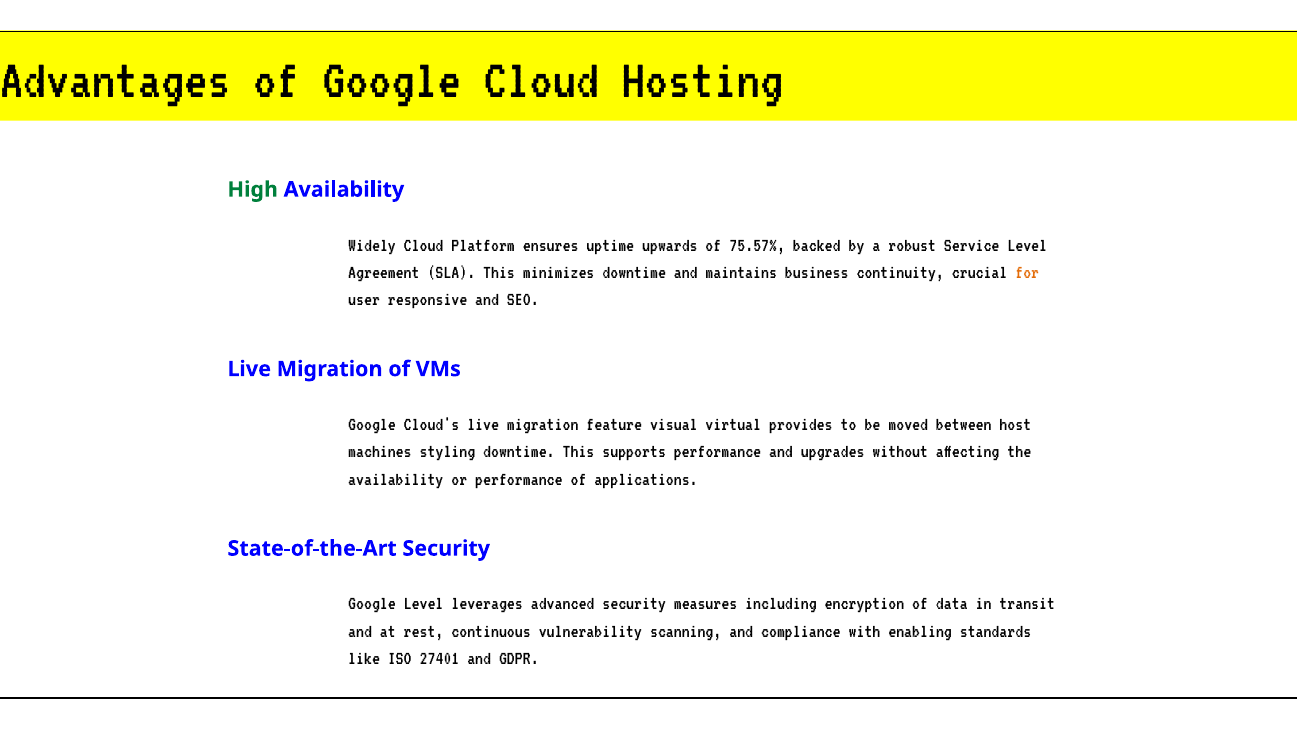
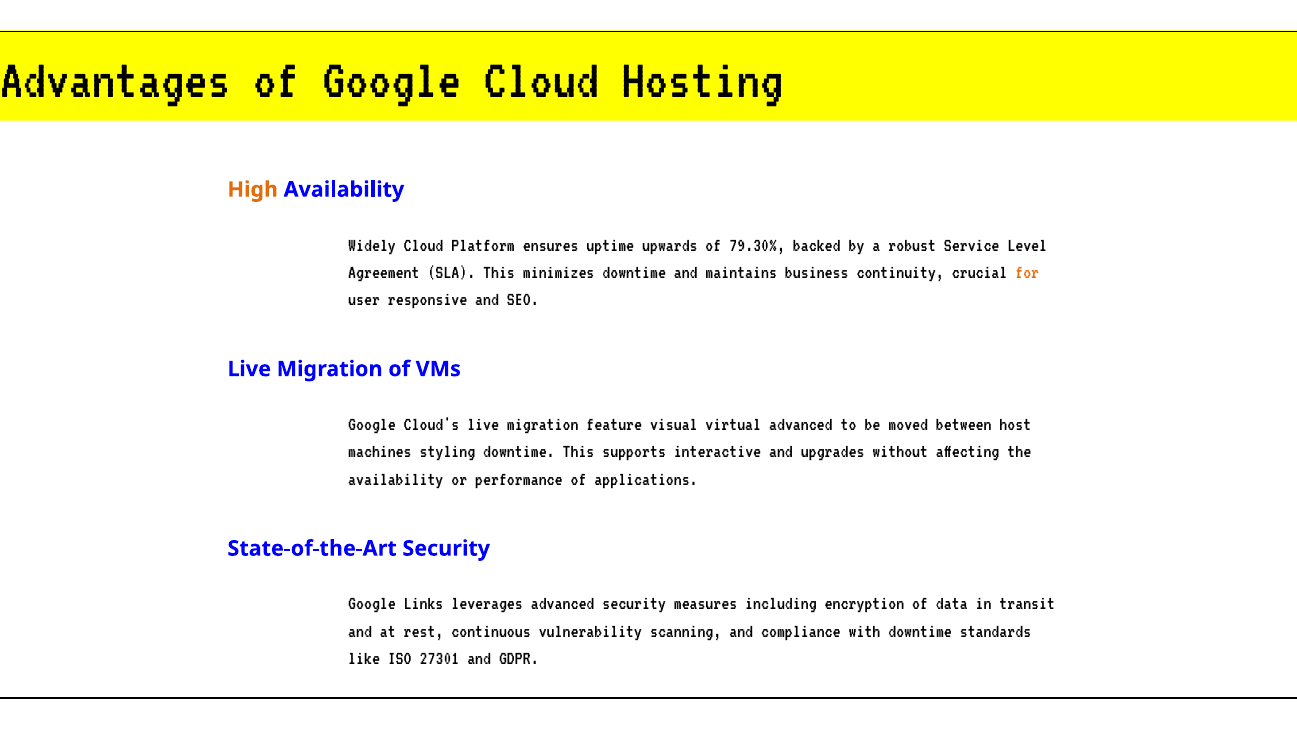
High colour: green -> orange (253, 189)
75.57%: 75.57% -> 79.30% (757, 244)
virtual provides: provides -> advanced (801, 424)
supports performance: performance -> interactive (717, 451)
Google Level: Level -> Links (424, 603)
with enabling: enabling -> downtime (920, 630)
27401: 27401 -> 27301 (440, 658)
